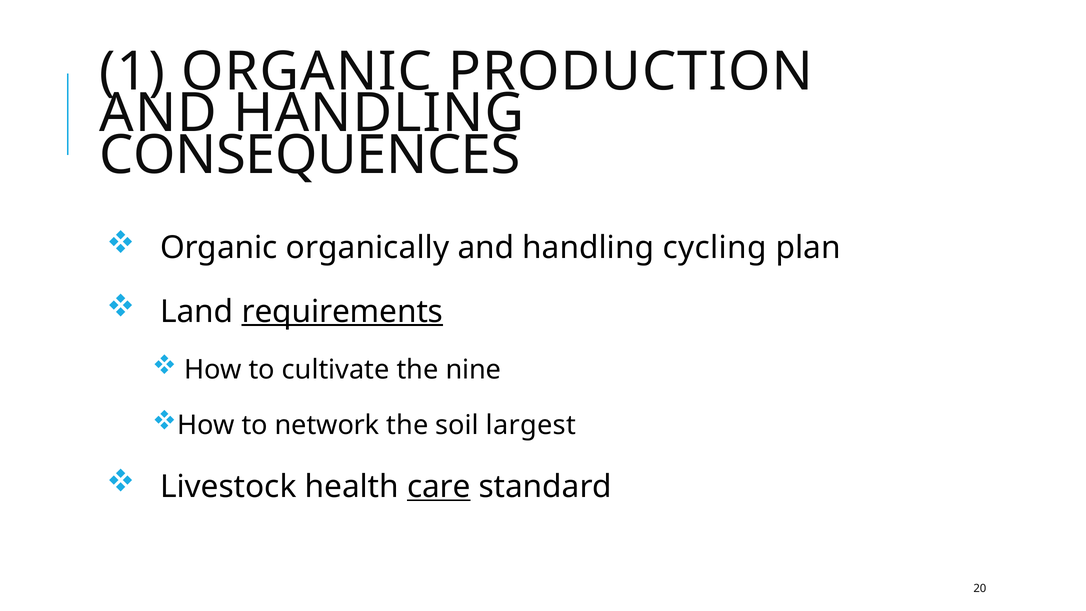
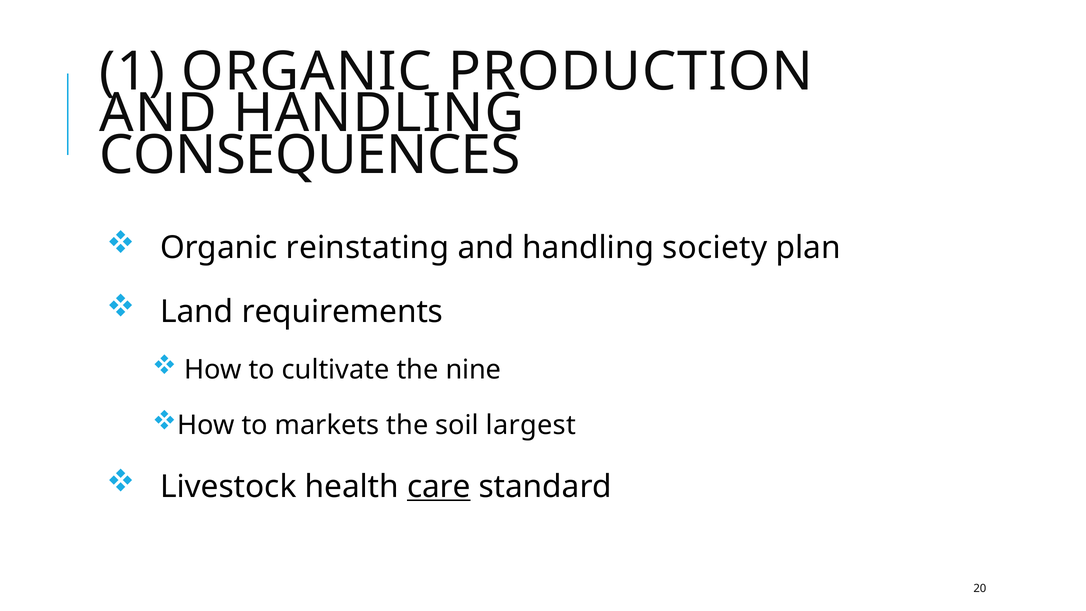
organically: organically -> reinstating (367, 248)
cycling: cycling -> society (715, 248)
requirements underline: present -> none (342, 311)
network: network -> markets (327, 425)
